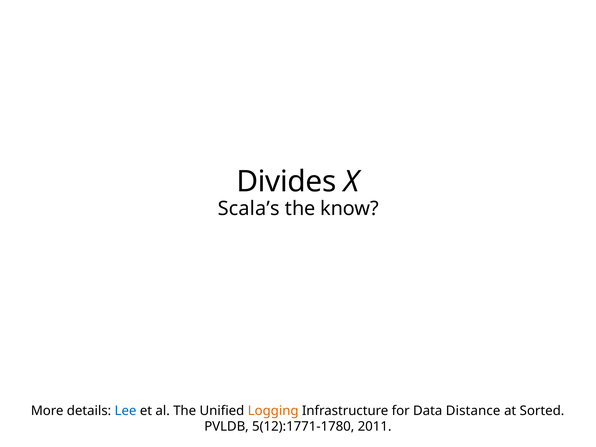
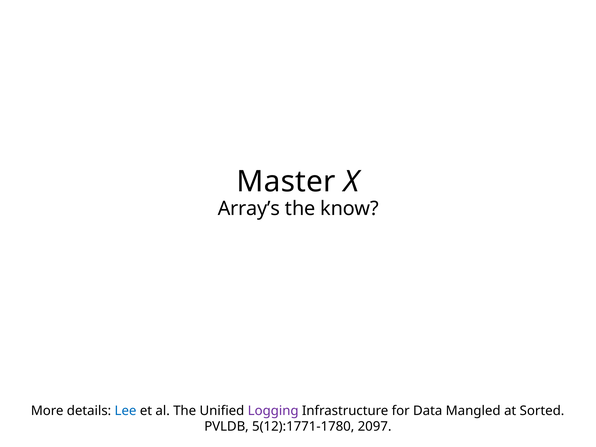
Divides: Divides -> Master (286, 182)
Scala’s: Scala’s -> Array’s (249, 209)
Logging colour: orange -> purple (273, 411)
Distance: Distance -> Mangled (473, 411)
2011: 2011 -> 2097 (375, 427)
